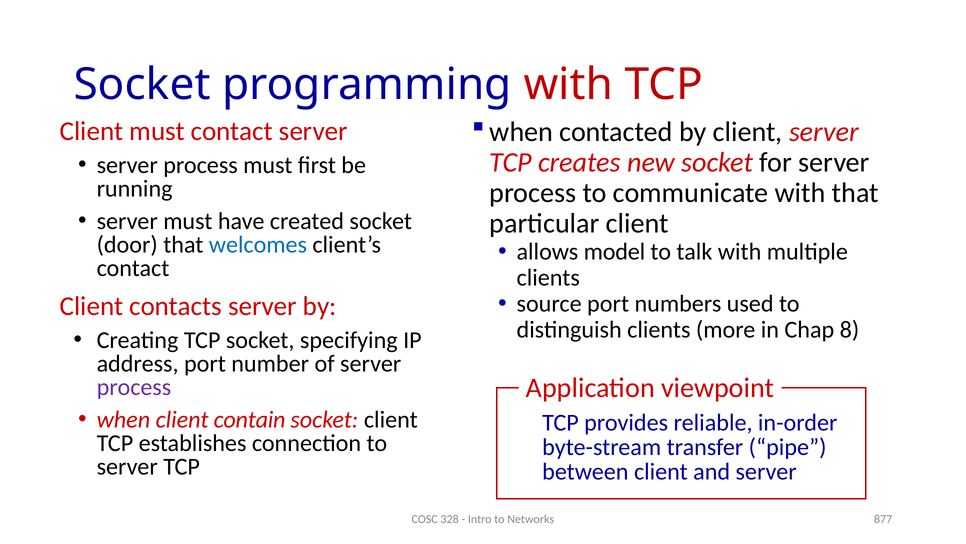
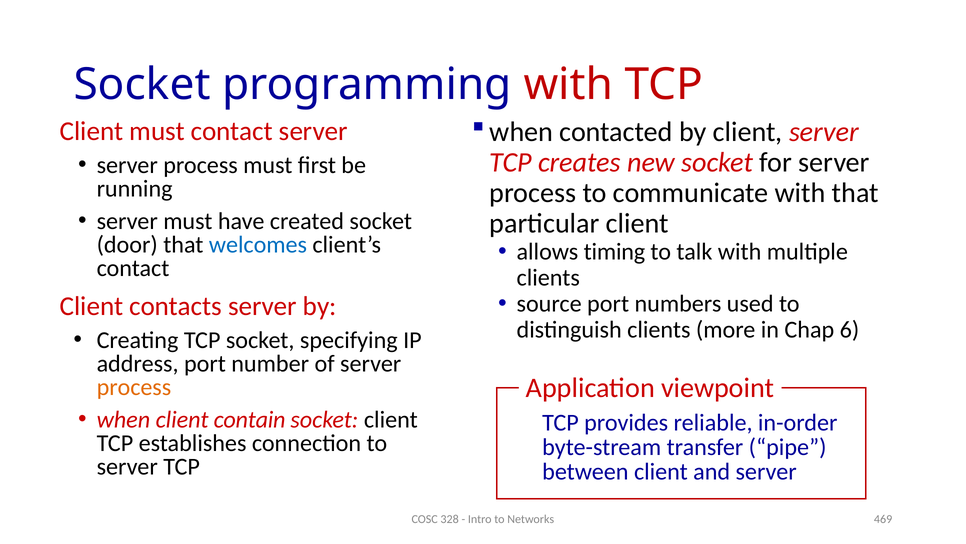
model: model -> timing (614, 251)
8: 8 -> 6 (849, 329)
process colour: purple -> orange (134, 387)
877: 877 -> 469 (883, 519)
